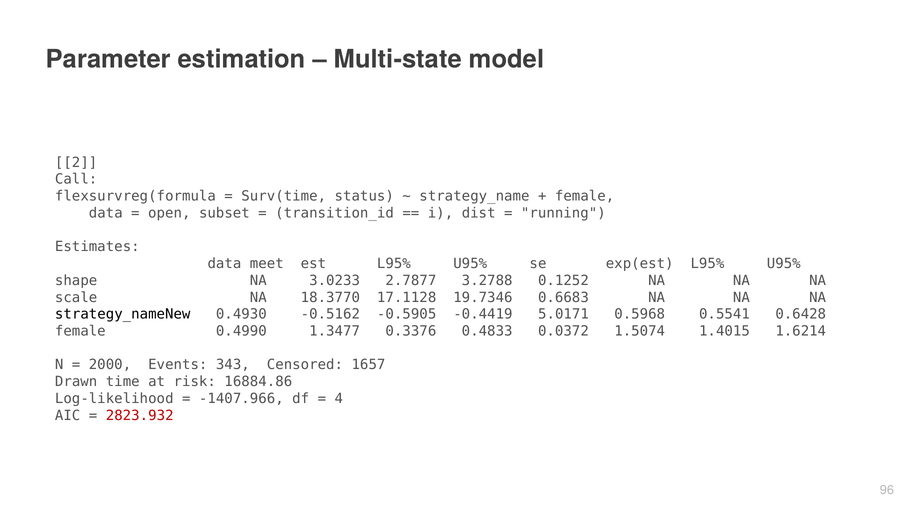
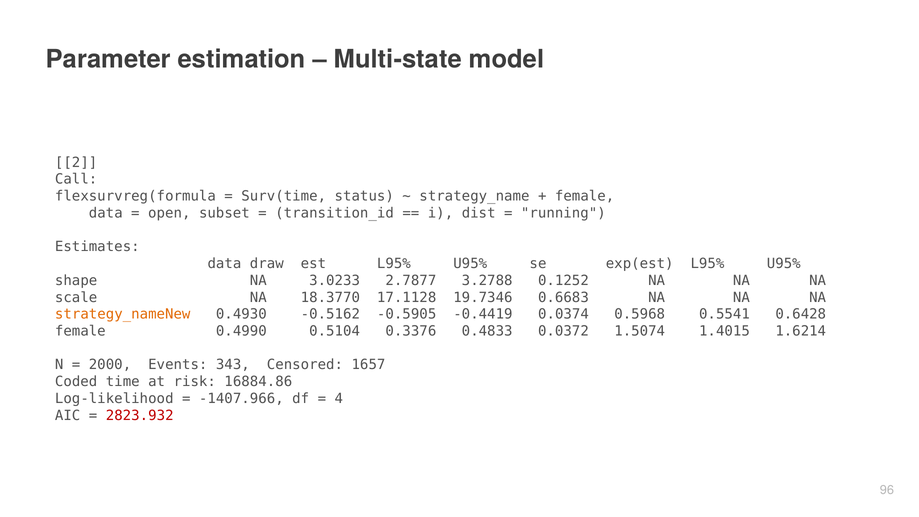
meet: meet -> draw (267, 264)
strategy_nameNew colour: black -> orange (123, 314)
5.0171: 5.0171 -> 0.0374 (563, 314)
1.3477: 1.3477 -> 0.5104 (335, 331)
Drawn: Drawn -> Coded (76, 382)
